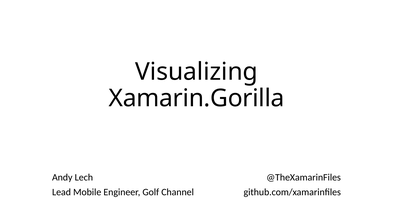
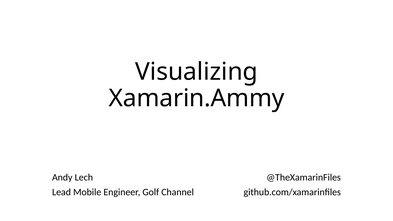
Xamarin.Gorilla: Xamarin.Gorilla -> Xamarin.Ammy (197, 98)
